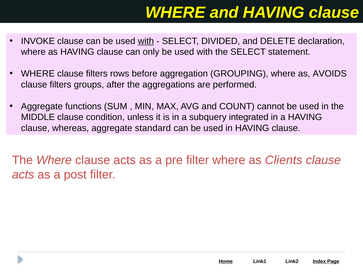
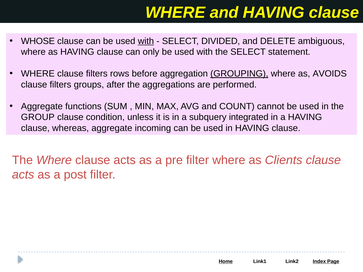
INVOKE: INVOKE -> WHOSE (38, 41)
declaration: declaration -> ambiguous (321, 41)
GROUPING underline: none -> present (239, 74)
MIDDLE: MIDDLE -> GROUP (38, 117)
standard: standard -> incoming (153, 128)
